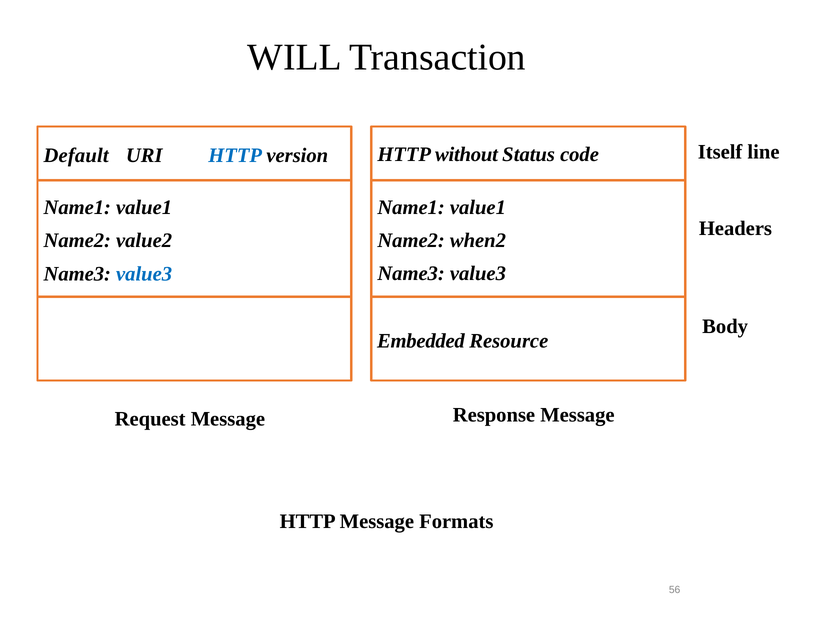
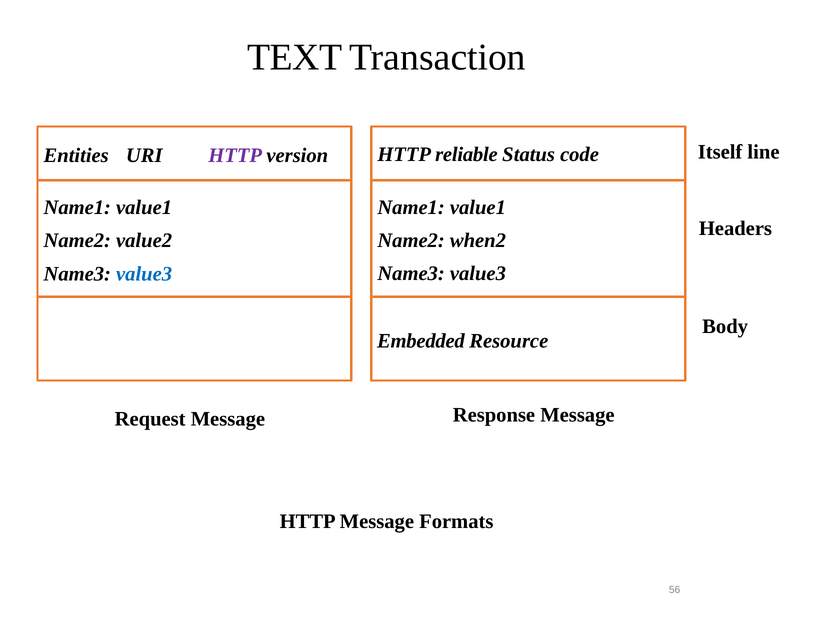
WILL: WILL -> TEXT (295, 57)
without: without -> reliable (466, 155)
Default: Default -> Entities (76, 156)
HTTP colour: blue -> purple (235, 156)
